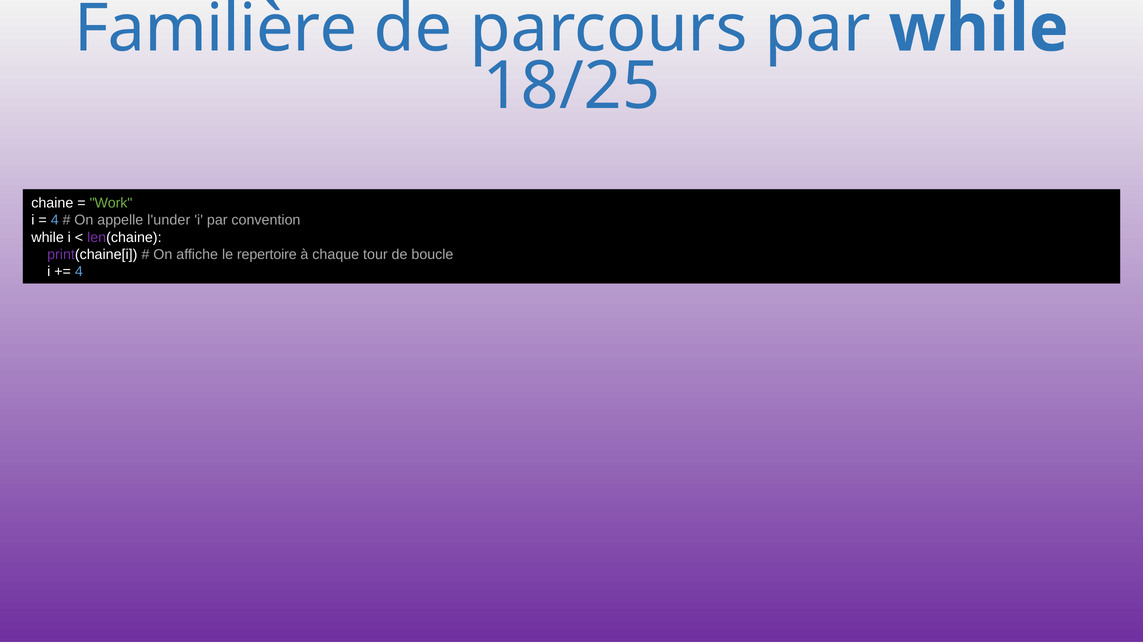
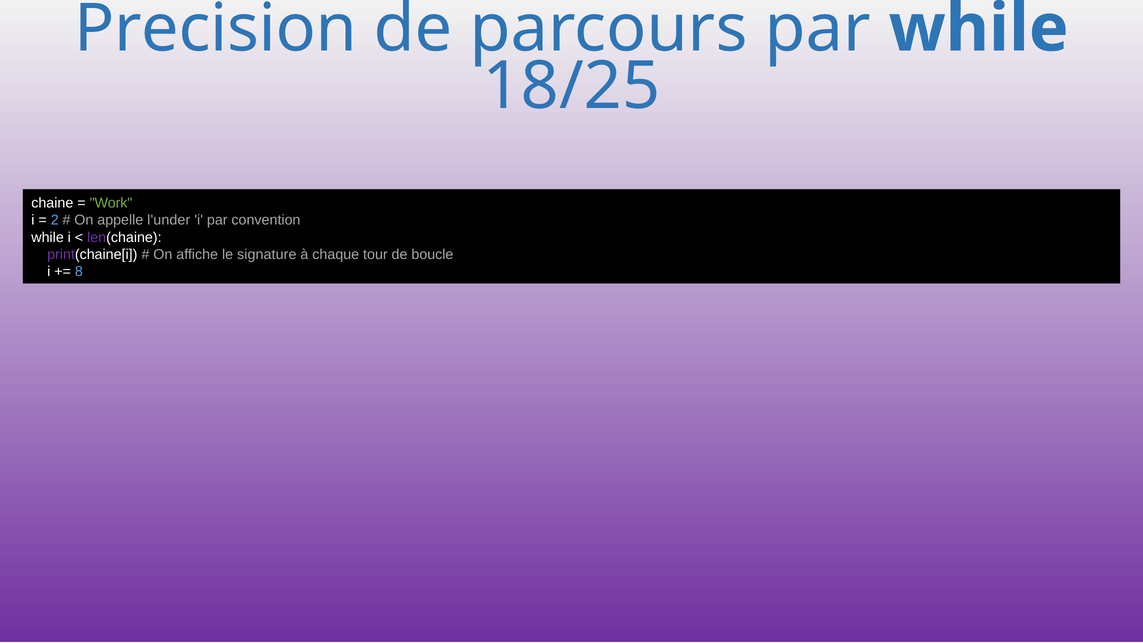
Familière: Familière -> Precision (216, 29)
4: 4 -> 2 (55, 220)
repertoire: repertoire -> signature (267, 254)
4: 4 -> 8 (79, 272)
